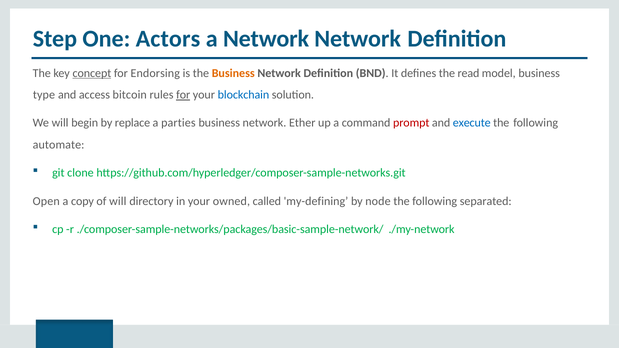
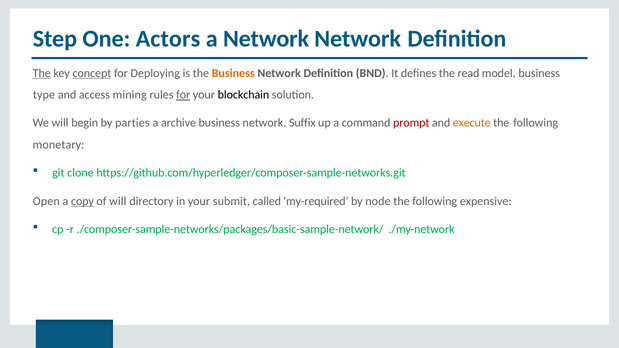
The underline: none -> present (42, 73)
Endorsing: Endorsing -> Deploying (155, 73)
bitcoin: bitcoin -> mining (130, 95)
blockchain colour: blue -> black (243, 95)
replace: replace -> parties (132, 123)
parties: parties -> archive (178, 123)
Ether: Ether -> Suffix (302, 123)
execute colour: blue -> orange (472, 123)
automate: automate -> monetary (59, 145)
copy underline: none -> present (82, 201)
owned: owned -> submit (231, 201)
my-defining: my-defining -> my-required (316, 201)
separated: separated -> expensive (486, 201)
